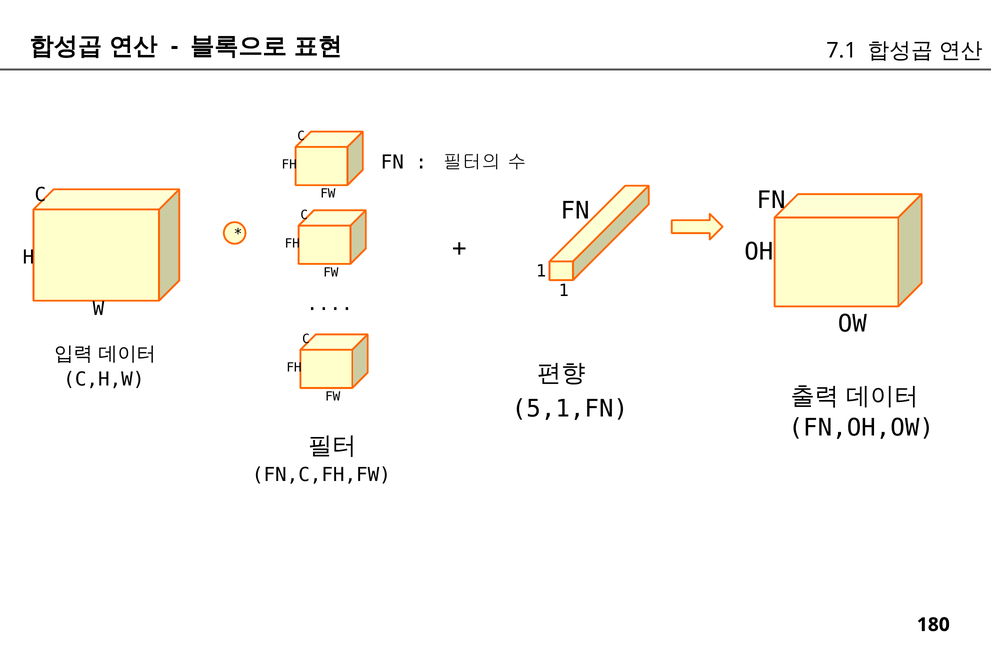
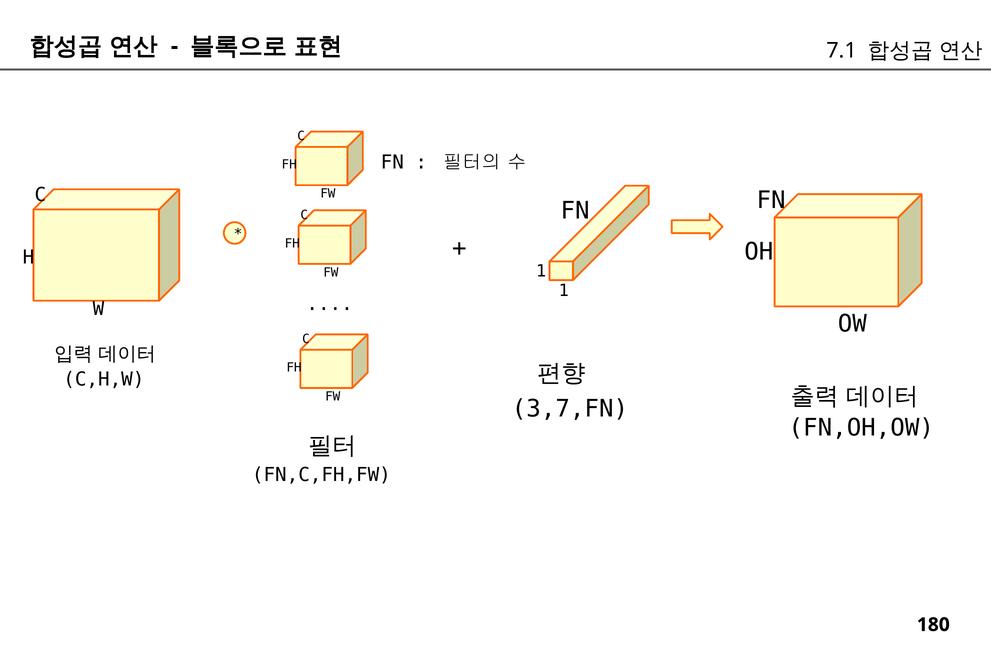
5,1,FN: 5,1,FN -> 3,7,FN (570, 409)
